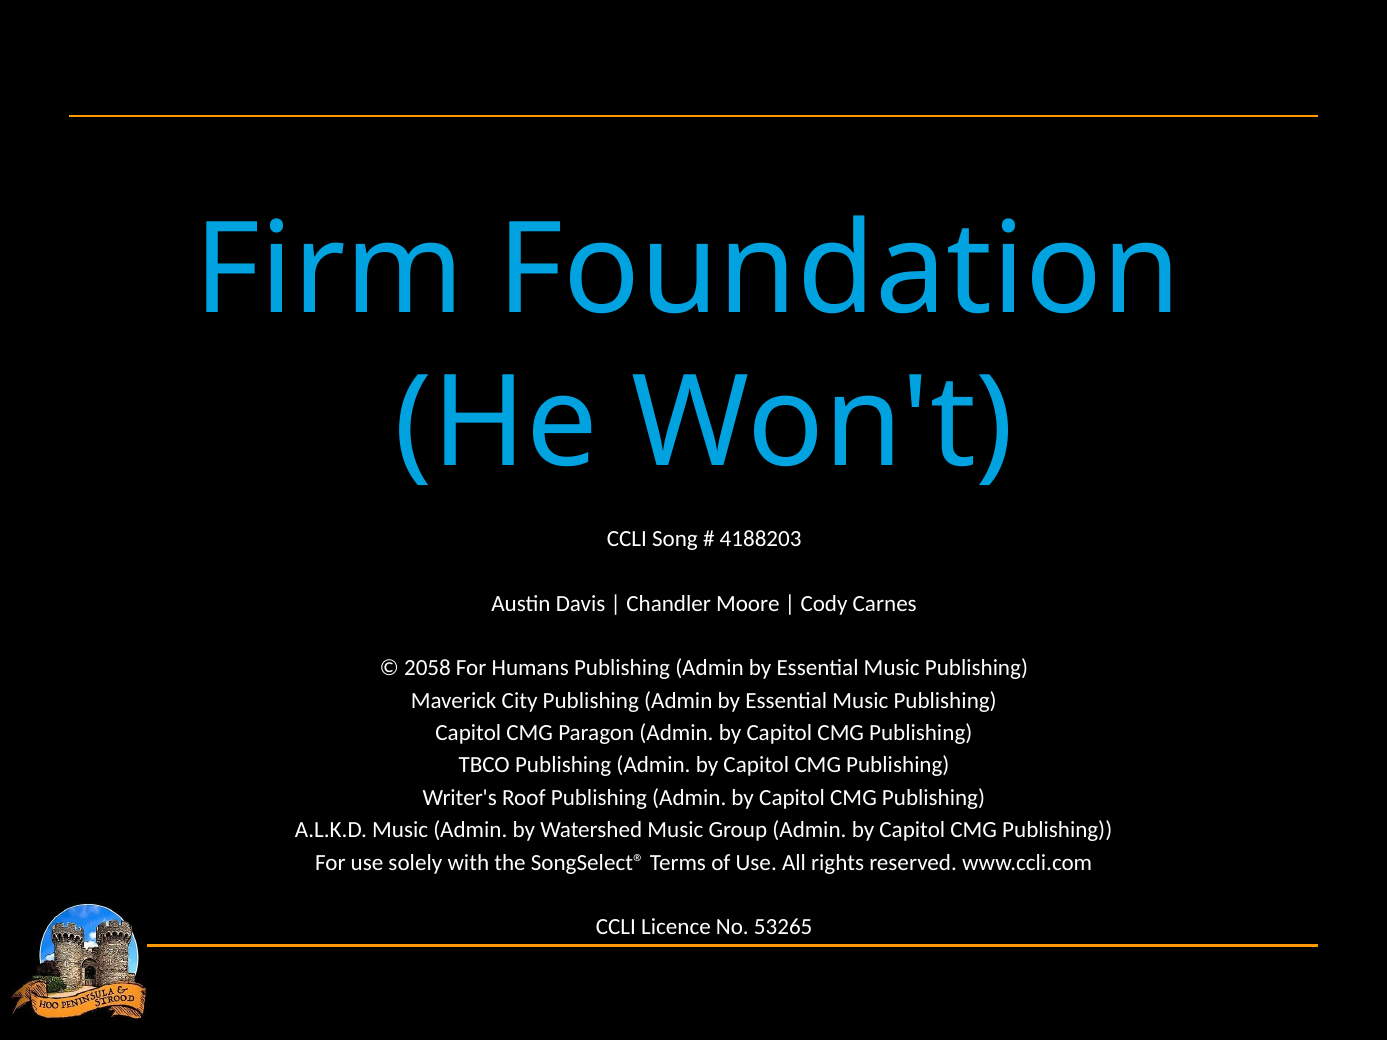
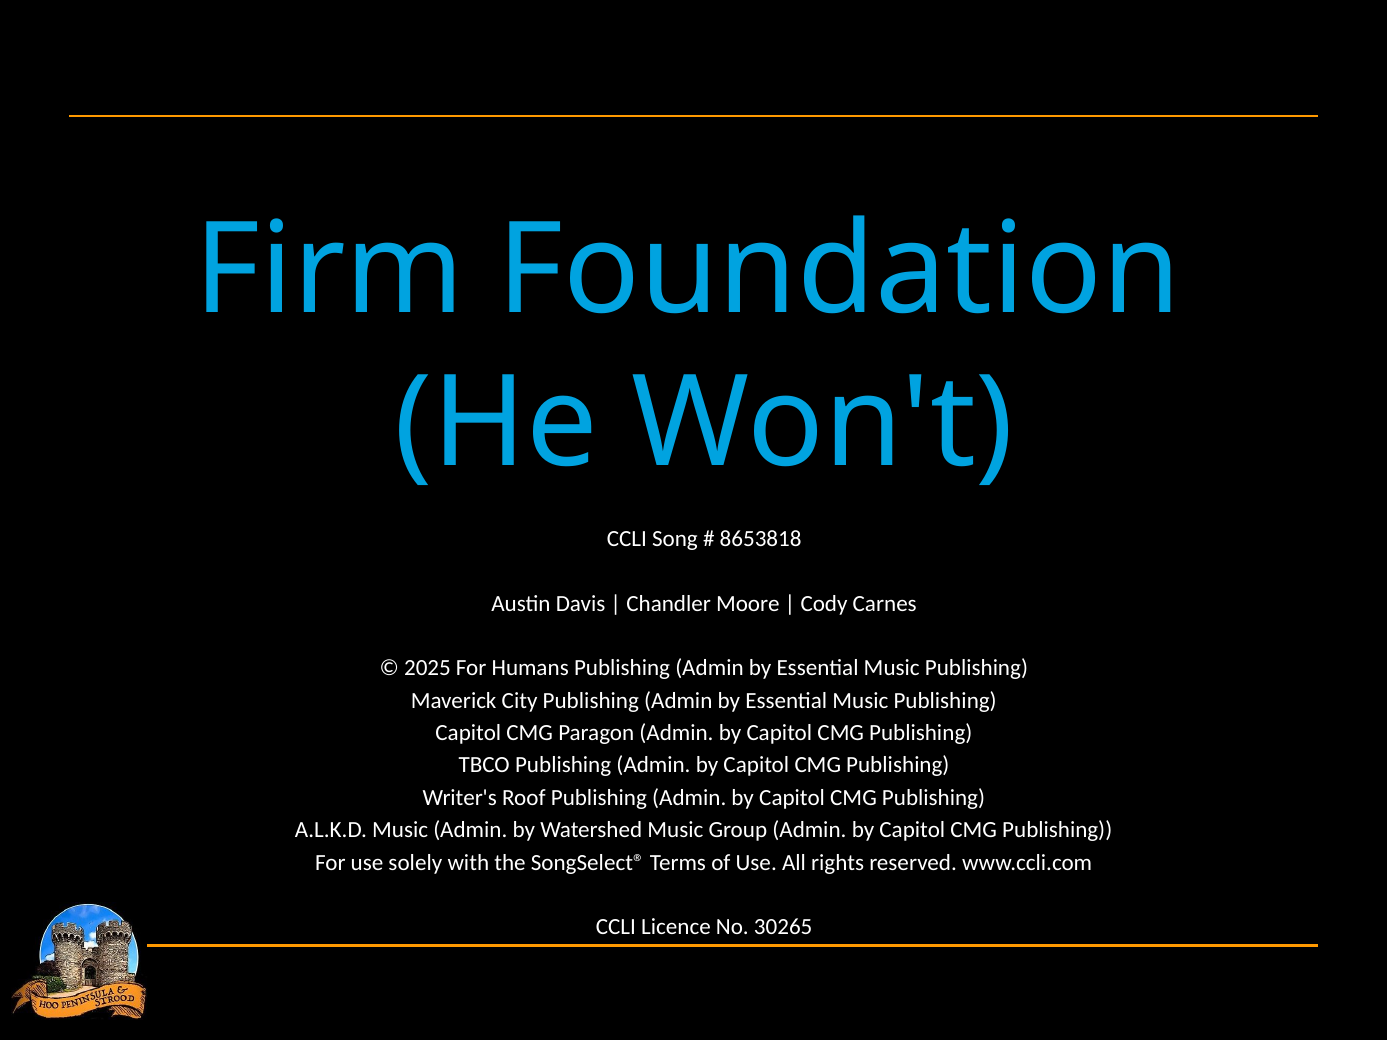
4188203: 4188203 -> 8653818 (761, 539)
2058: 2058 -> 2025 (427, 668)
53265: 53265 -> 30265 (783, 927)
